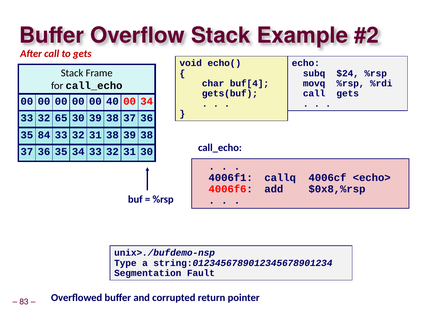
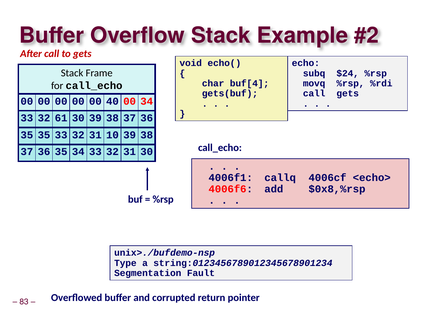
65: 65 -> 61 (61, 118)
35 84: 84 -> 35 (44, 135)
31 38: 38 -> 10 (112, 135)
